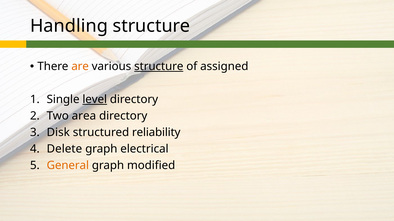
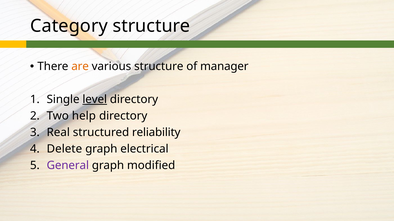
Handling: Handling -> Category (69, 26)
structure underline: present -> none (159, 67)
assigned: assigned -> manager (224, 67)
area: area -> help (84, 116)
Disk: Disk -> Real (58, 133)
General colour: orange -> purple (68, 166)
